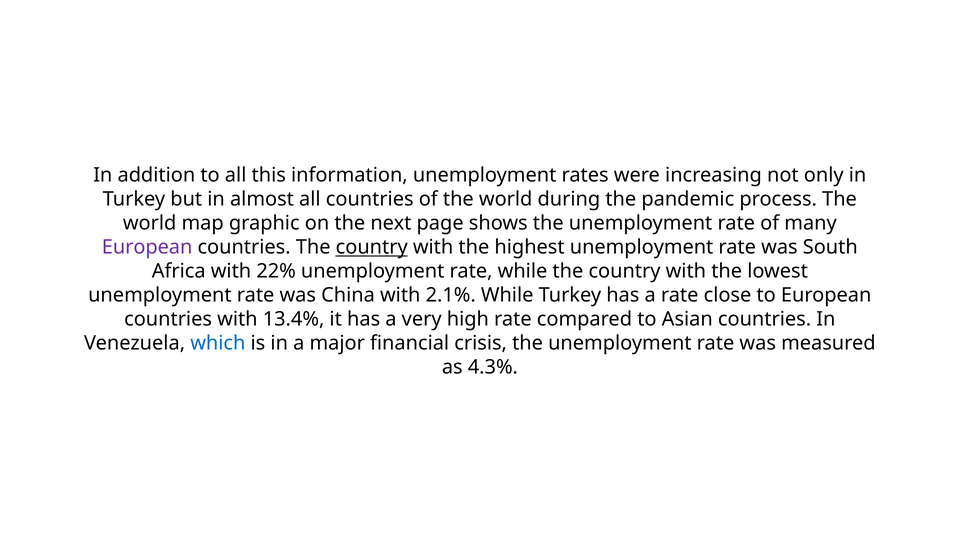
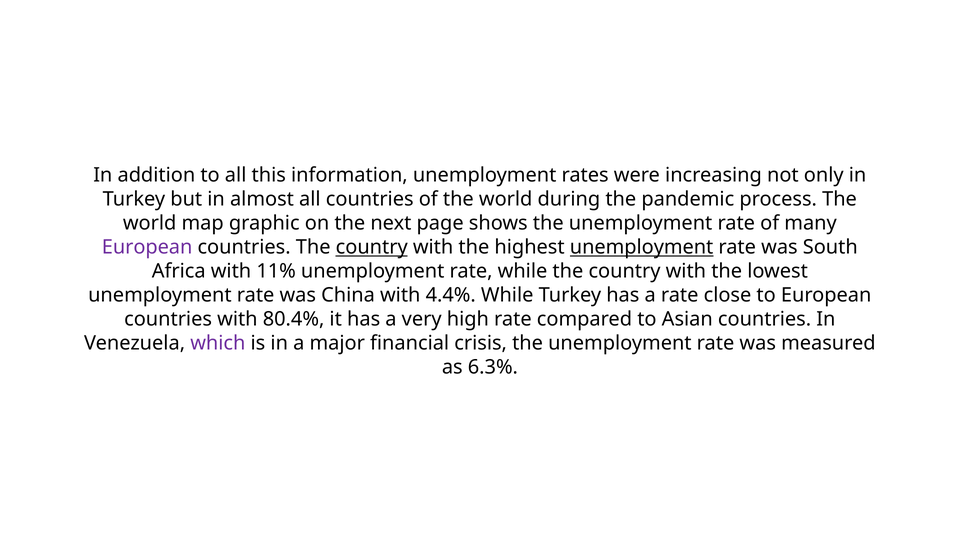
unemployment underline: none -> present (642, 247)
22%: 22% -> 11% (276, 271)
2.1%: 2.1% -> 4.4% (451, 295)
13.4%: 13.4% -> 80.4% (294, 319)
which colour: blue -> purple (218, 343)
4.3%: 4.3% -> 6.3% (493, 367)
